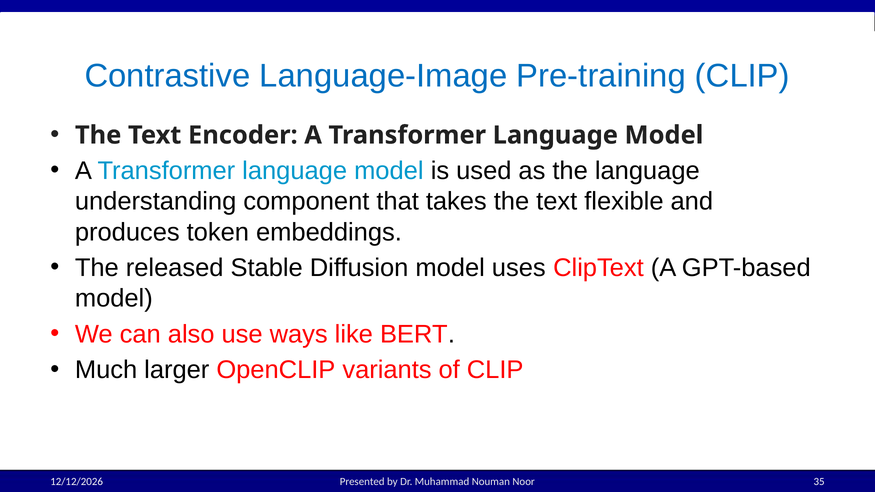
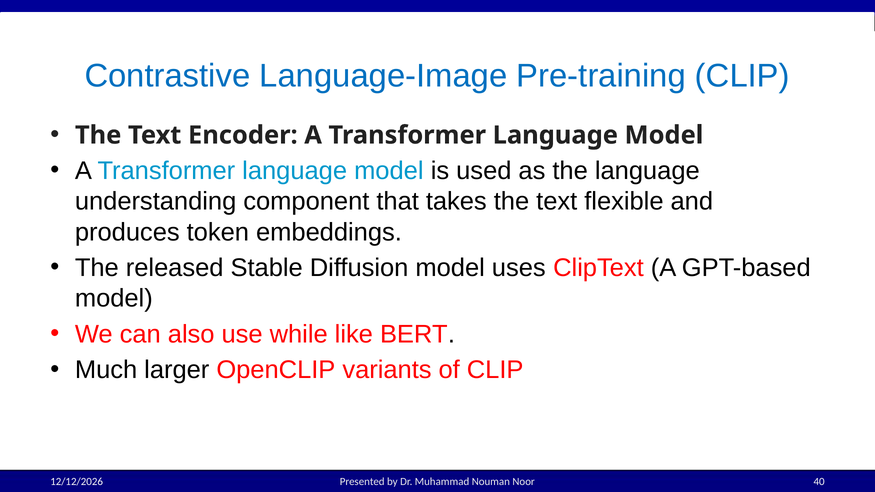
ways: ways -> while (299, 334)
35: 35 -> 40 (819, 482)
